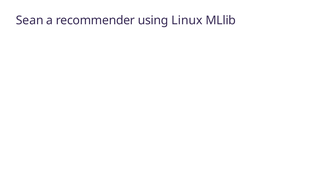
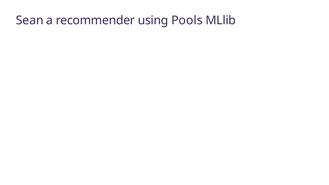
Linux: Linux -> Pools (187, 20)
